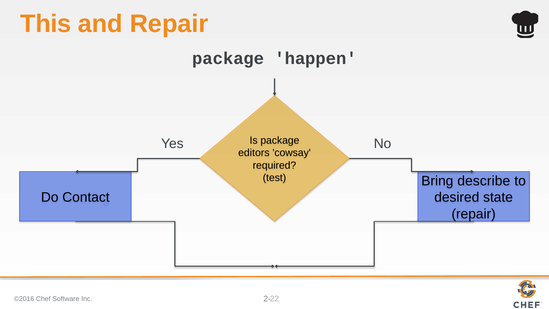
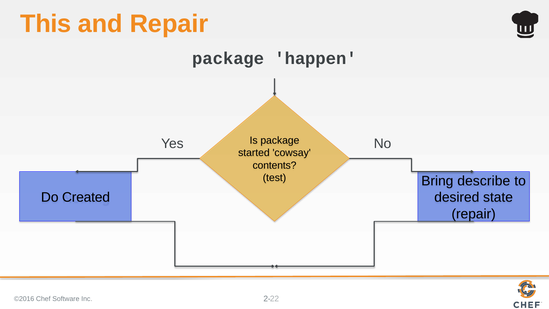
editors: editors -> started (254, 153)
required: required -> contents (274, 165)
Contact: Contact -> Created (86, 197)
